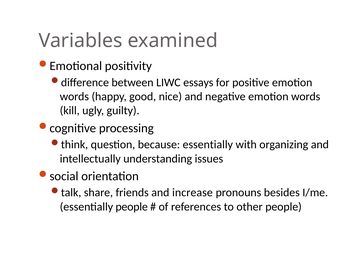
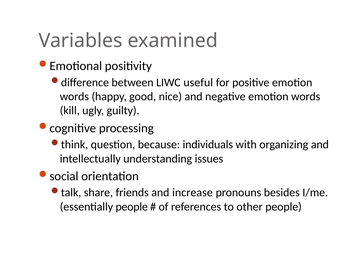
essays: essays -> useful (198, 82)
because essentially: essentially -> individuals (208, 145)
